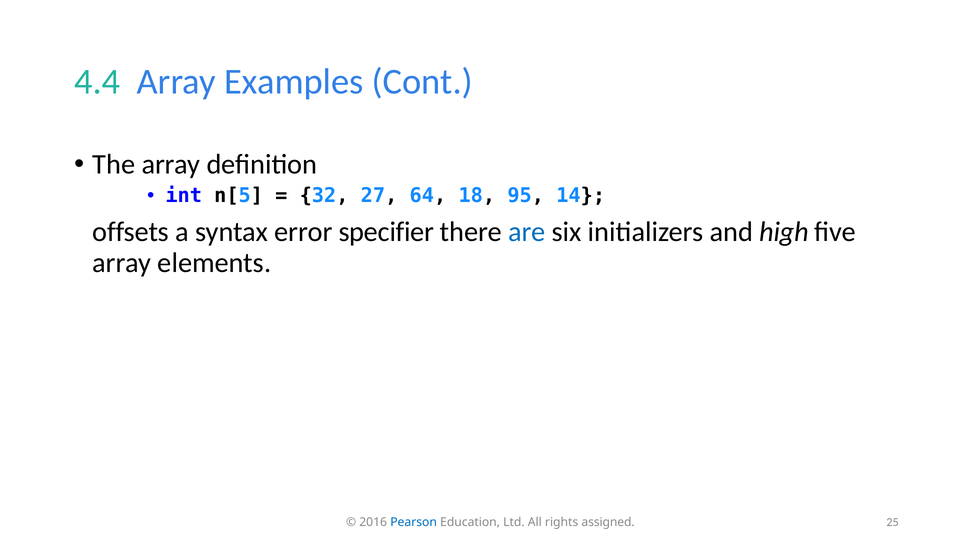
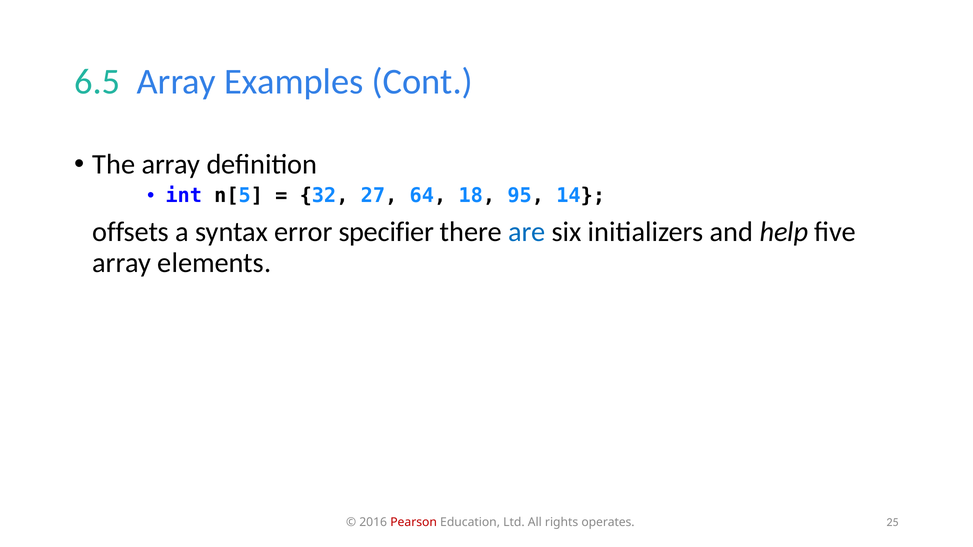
4.4: 4.4 -> 6.5 (97, 82)
high: high -> help (784, 232)
Pearson colour: blue -> red (414, 523)
assigned: assigned -> operates (608, 523)
